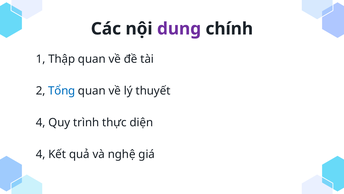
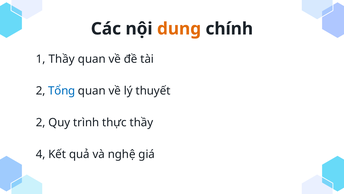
dung colour: purple -> orange (179, 29)
1 Thập: Thập -> Thầy (62, 59)
4: 4 -> 2 (41, 122)
thực diện: diện -> thầy (141, 122)
